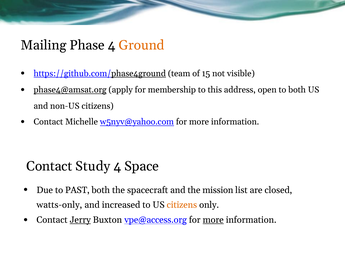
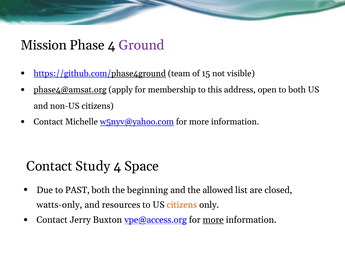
Mailing: Mailing -> Mission (44, 45)
Ground colour: orange -> purple (142, 45)
spacecraft: spacecraft -> beginning (148, 190)
mission: mission -> allowed (218, 190)
increased: increased -> resources (121, 205)
Jerry underline: present -> none (80, 220)
